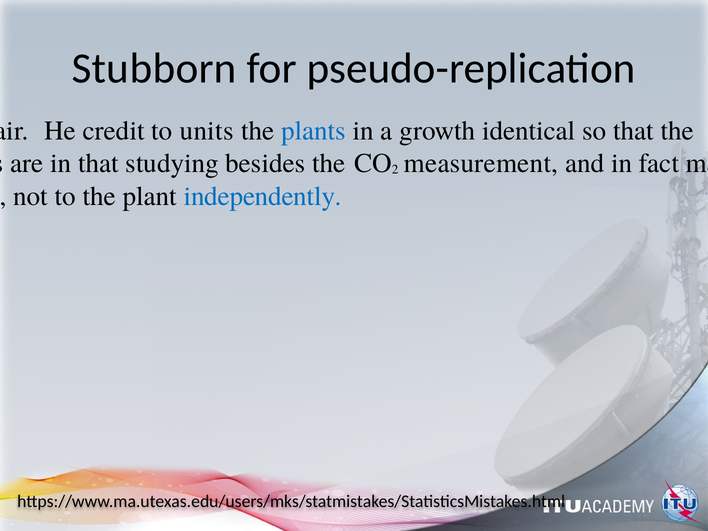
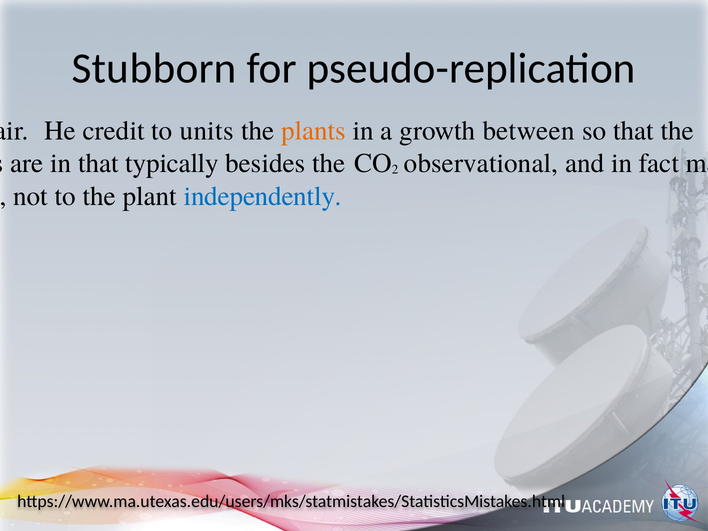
plants colour: blue -> orange (313, 131)
identical: identical -> between (529, 131)
that studying: studying -> typically (172, 163)
measurement: measurement -> observational (481, 163)
